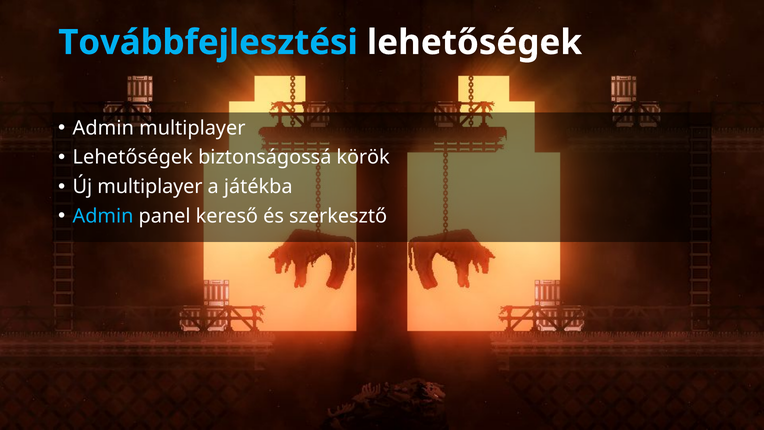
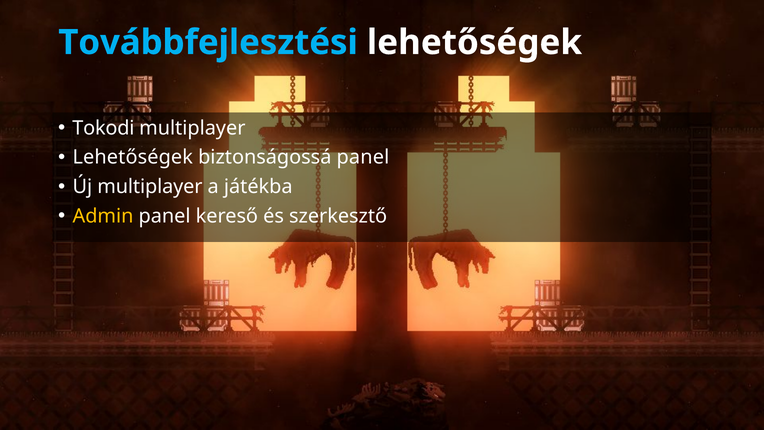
Admin: Admin -> Tokodi (103, 128)
biztonságossá körök: körök -> panel (363, 157)
Admin colour: light blue -> yellow (103, 216)
